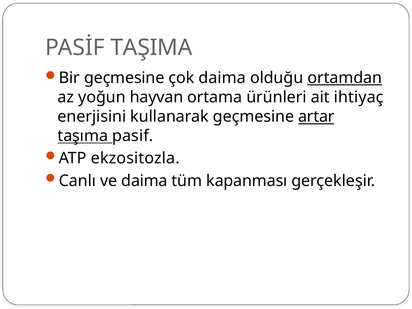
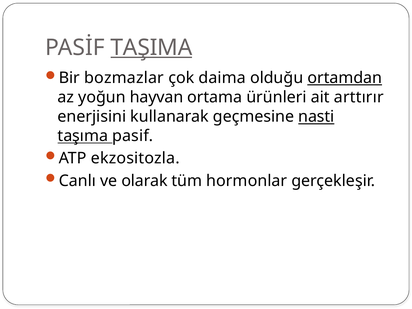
TAŞIMA underline: none -> present (151, 48)
Bir geçmesine: geçmesine -> bozmazlar (124, 78)
ihtiyaç: ihtiyaç -> arttırır (359, 97)
artar: artar -> nasti (316, 116)
ve daima: daima -> olarak (144, 181)
kapanması: kapanması -> hormonlar (247, 181)
